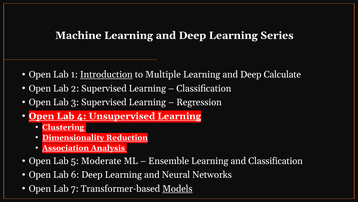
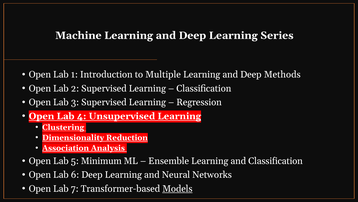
Introduction underline: present -> none (106, 74)
Calculate: Calculate -> Methods (282, 74)
Moderate: Moderate -> Minimum (101, 161)
